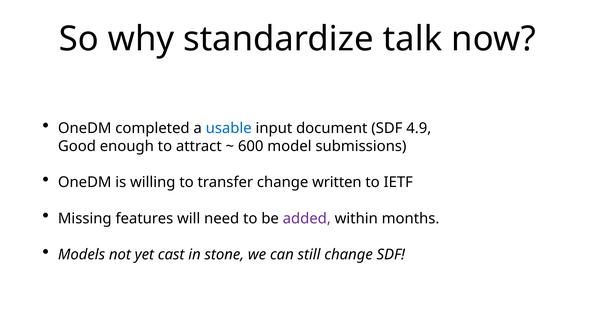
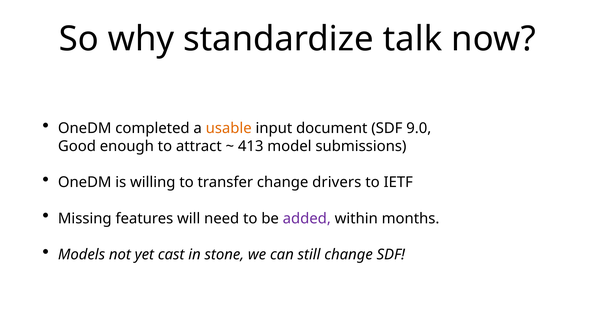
usable colour: blue -> orange (229, 128)
4.9: 4.9 -> 9.0 (419, 128)
600: 600 -> 413 (251, 146)
written: written -> drivers (337, 182)
